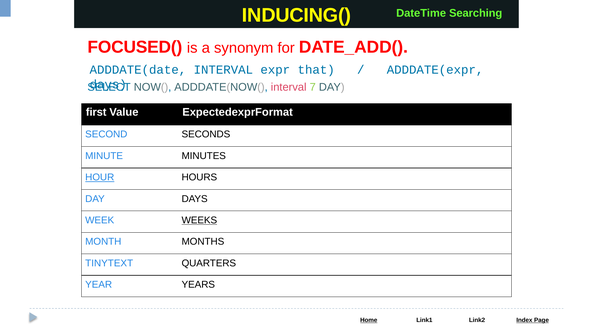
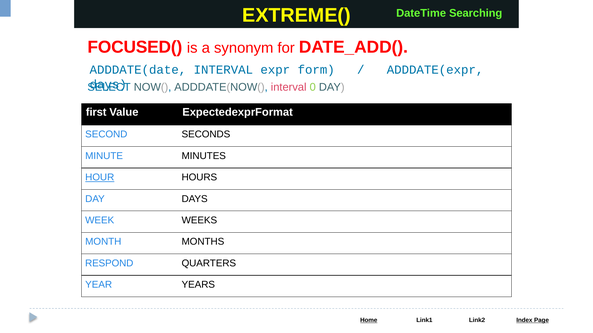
INDUCING(: INDUCING( -> EXTREME( (296, 15)
that: that -> form (316, 70)
7: 7 -> 0 (313, 87)
WEEKS underline: present -> none (199, 221)
TINYTEXT: TINYTEXT -> RESPOND (109, 264)
